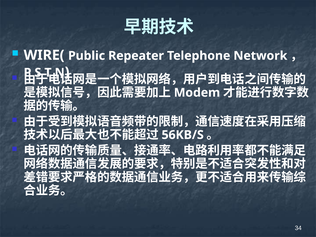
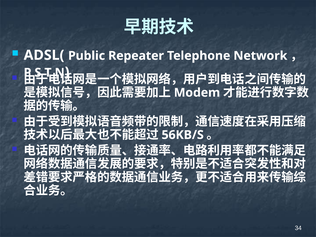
WIRE(: WIRE( -> ADSL( (44, 55)
